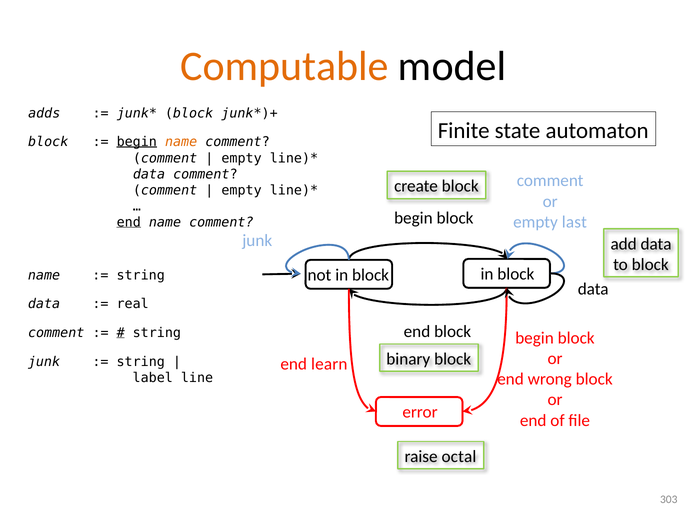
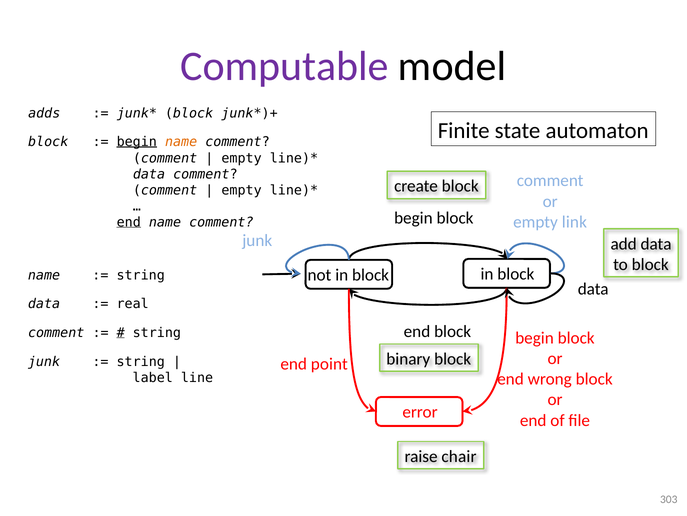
Computable colour: orange -> purple (284, 67)
last: last -> link (574, 222)
learn: learn -> point (329, 364)
octal: octal -> chair (459, 456)
